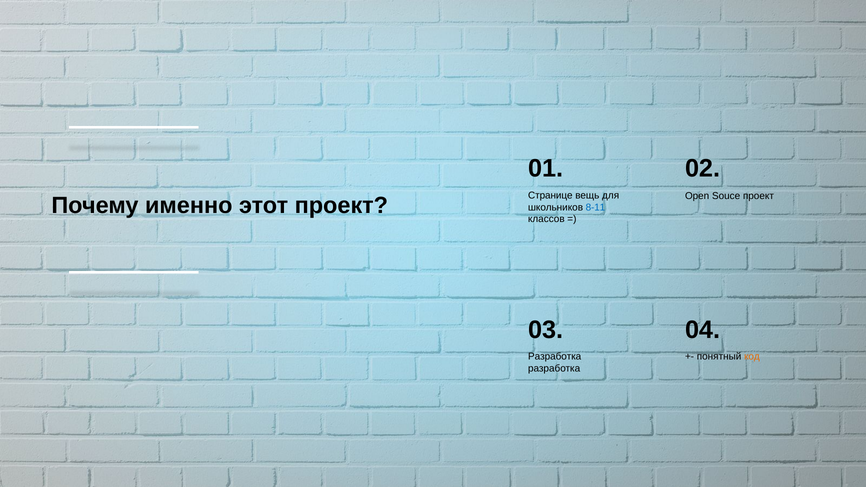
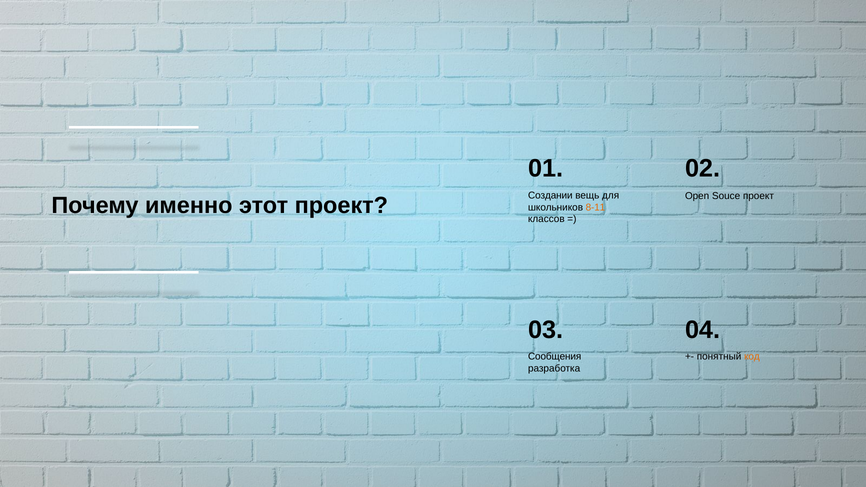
Странице: Странице -> Создании (550, 195)
8-11 colour: blue -> orange (595, 207)
Разработка: Разработка -> Сообщения (555, 357)
